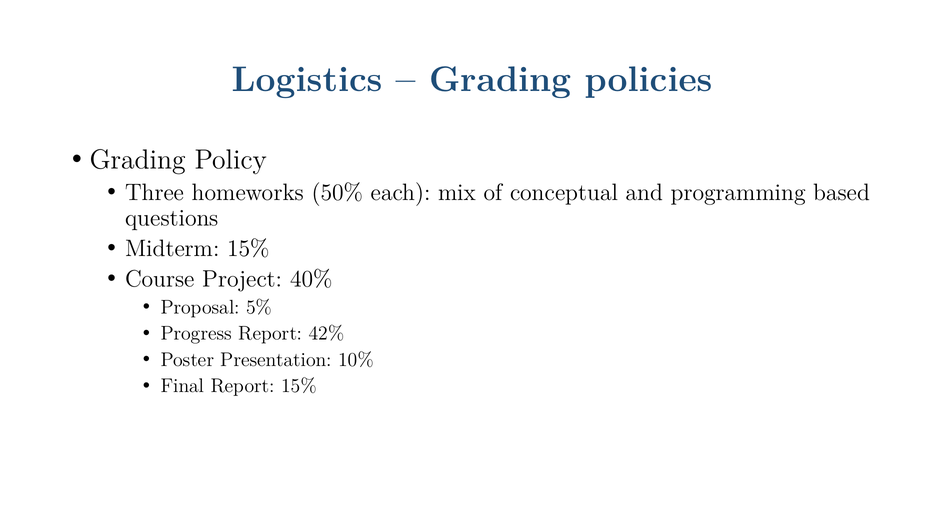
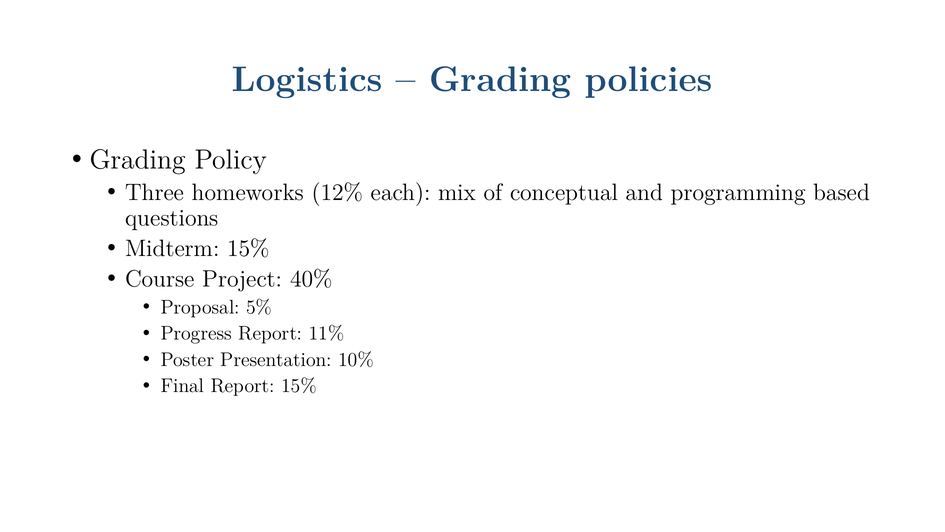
50%: 50% -> 12% (337, 192)
42%: 42% -> 11% (326, 333)
